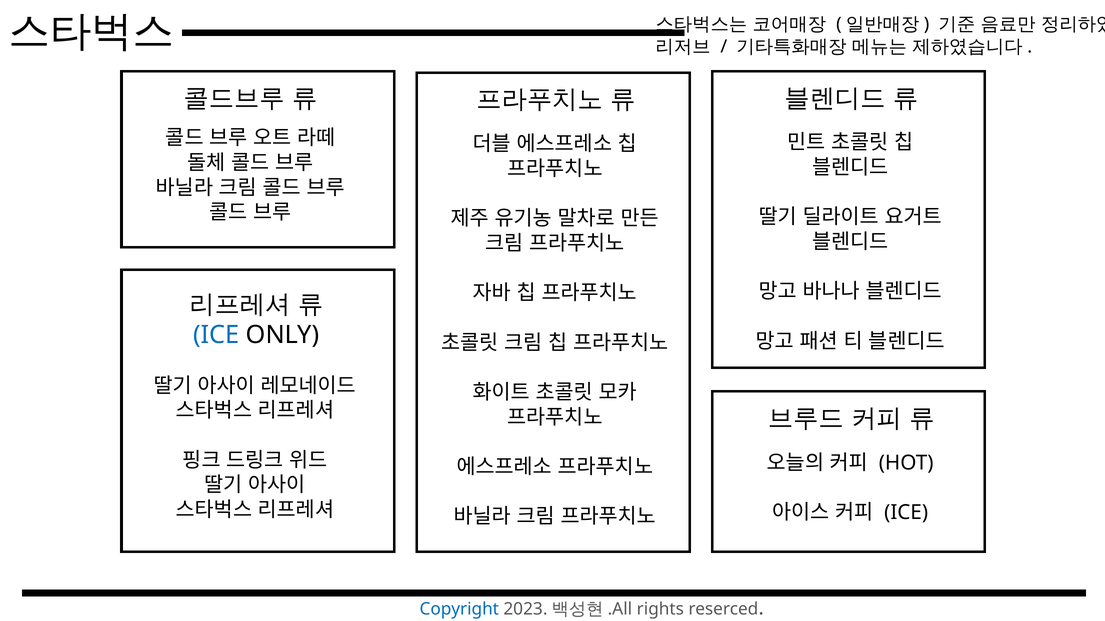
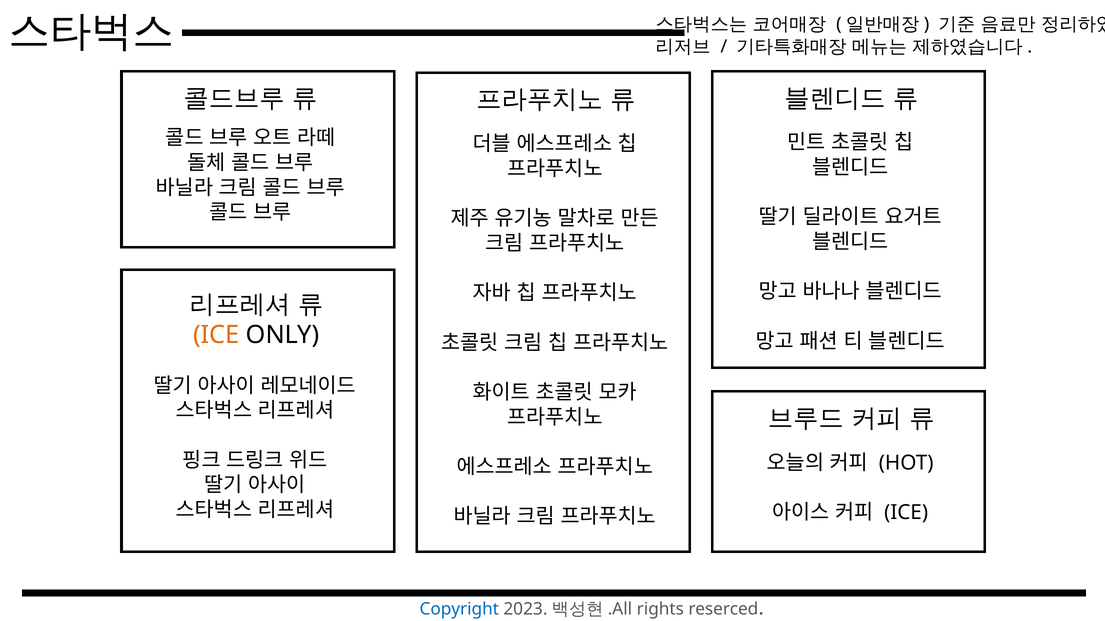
ICE colour: blue -> orange (216, 335)
